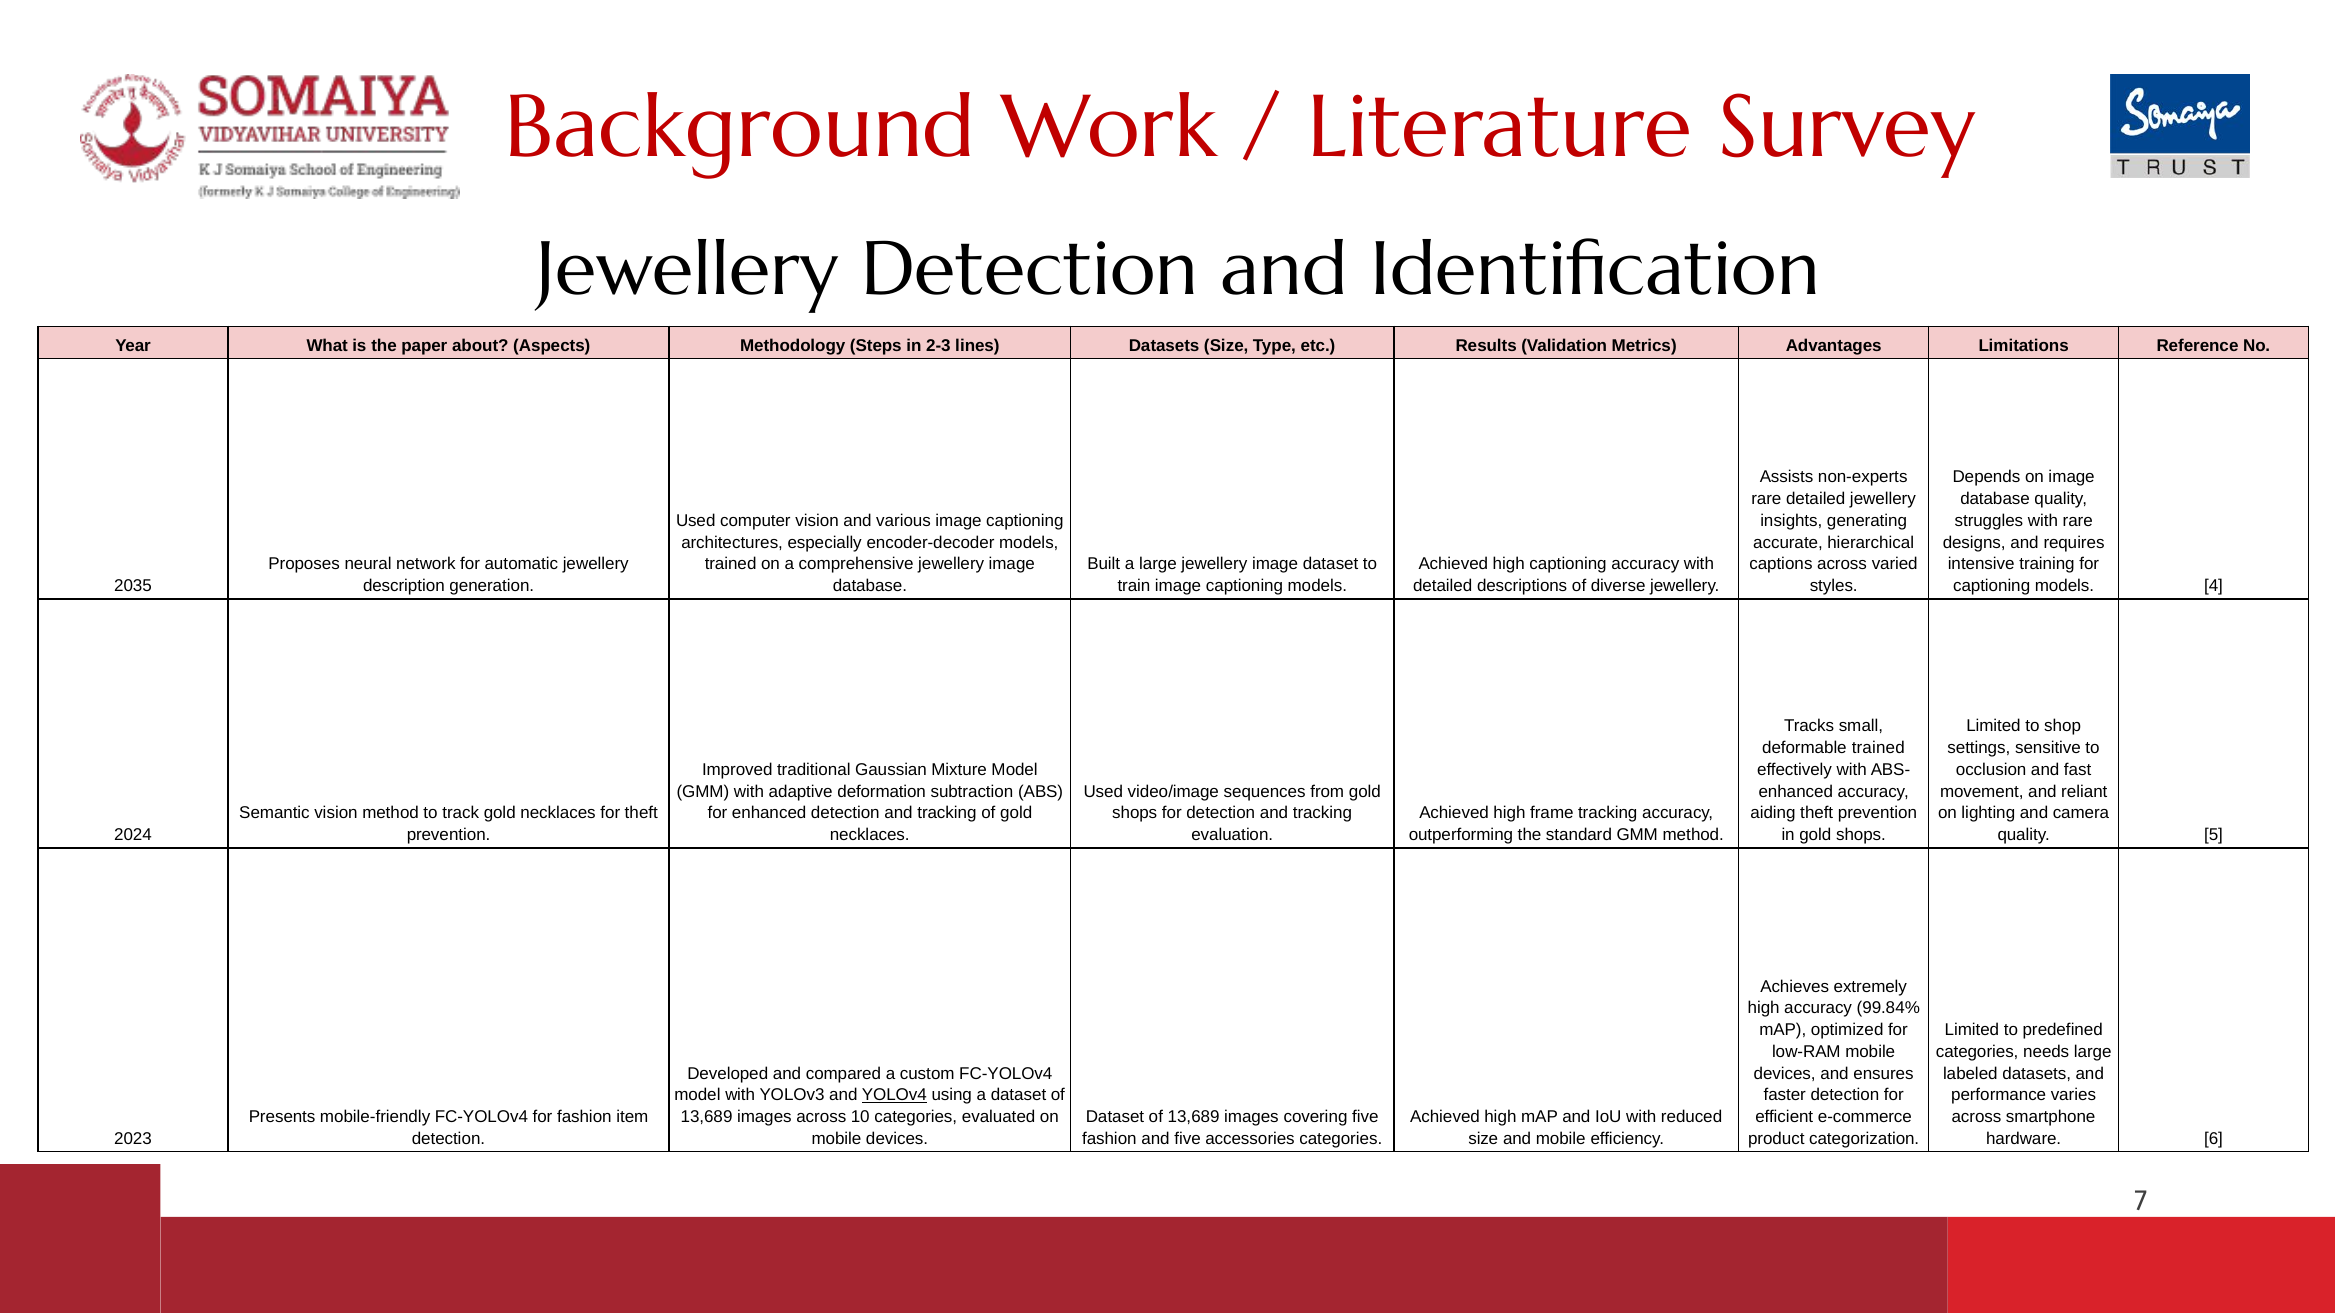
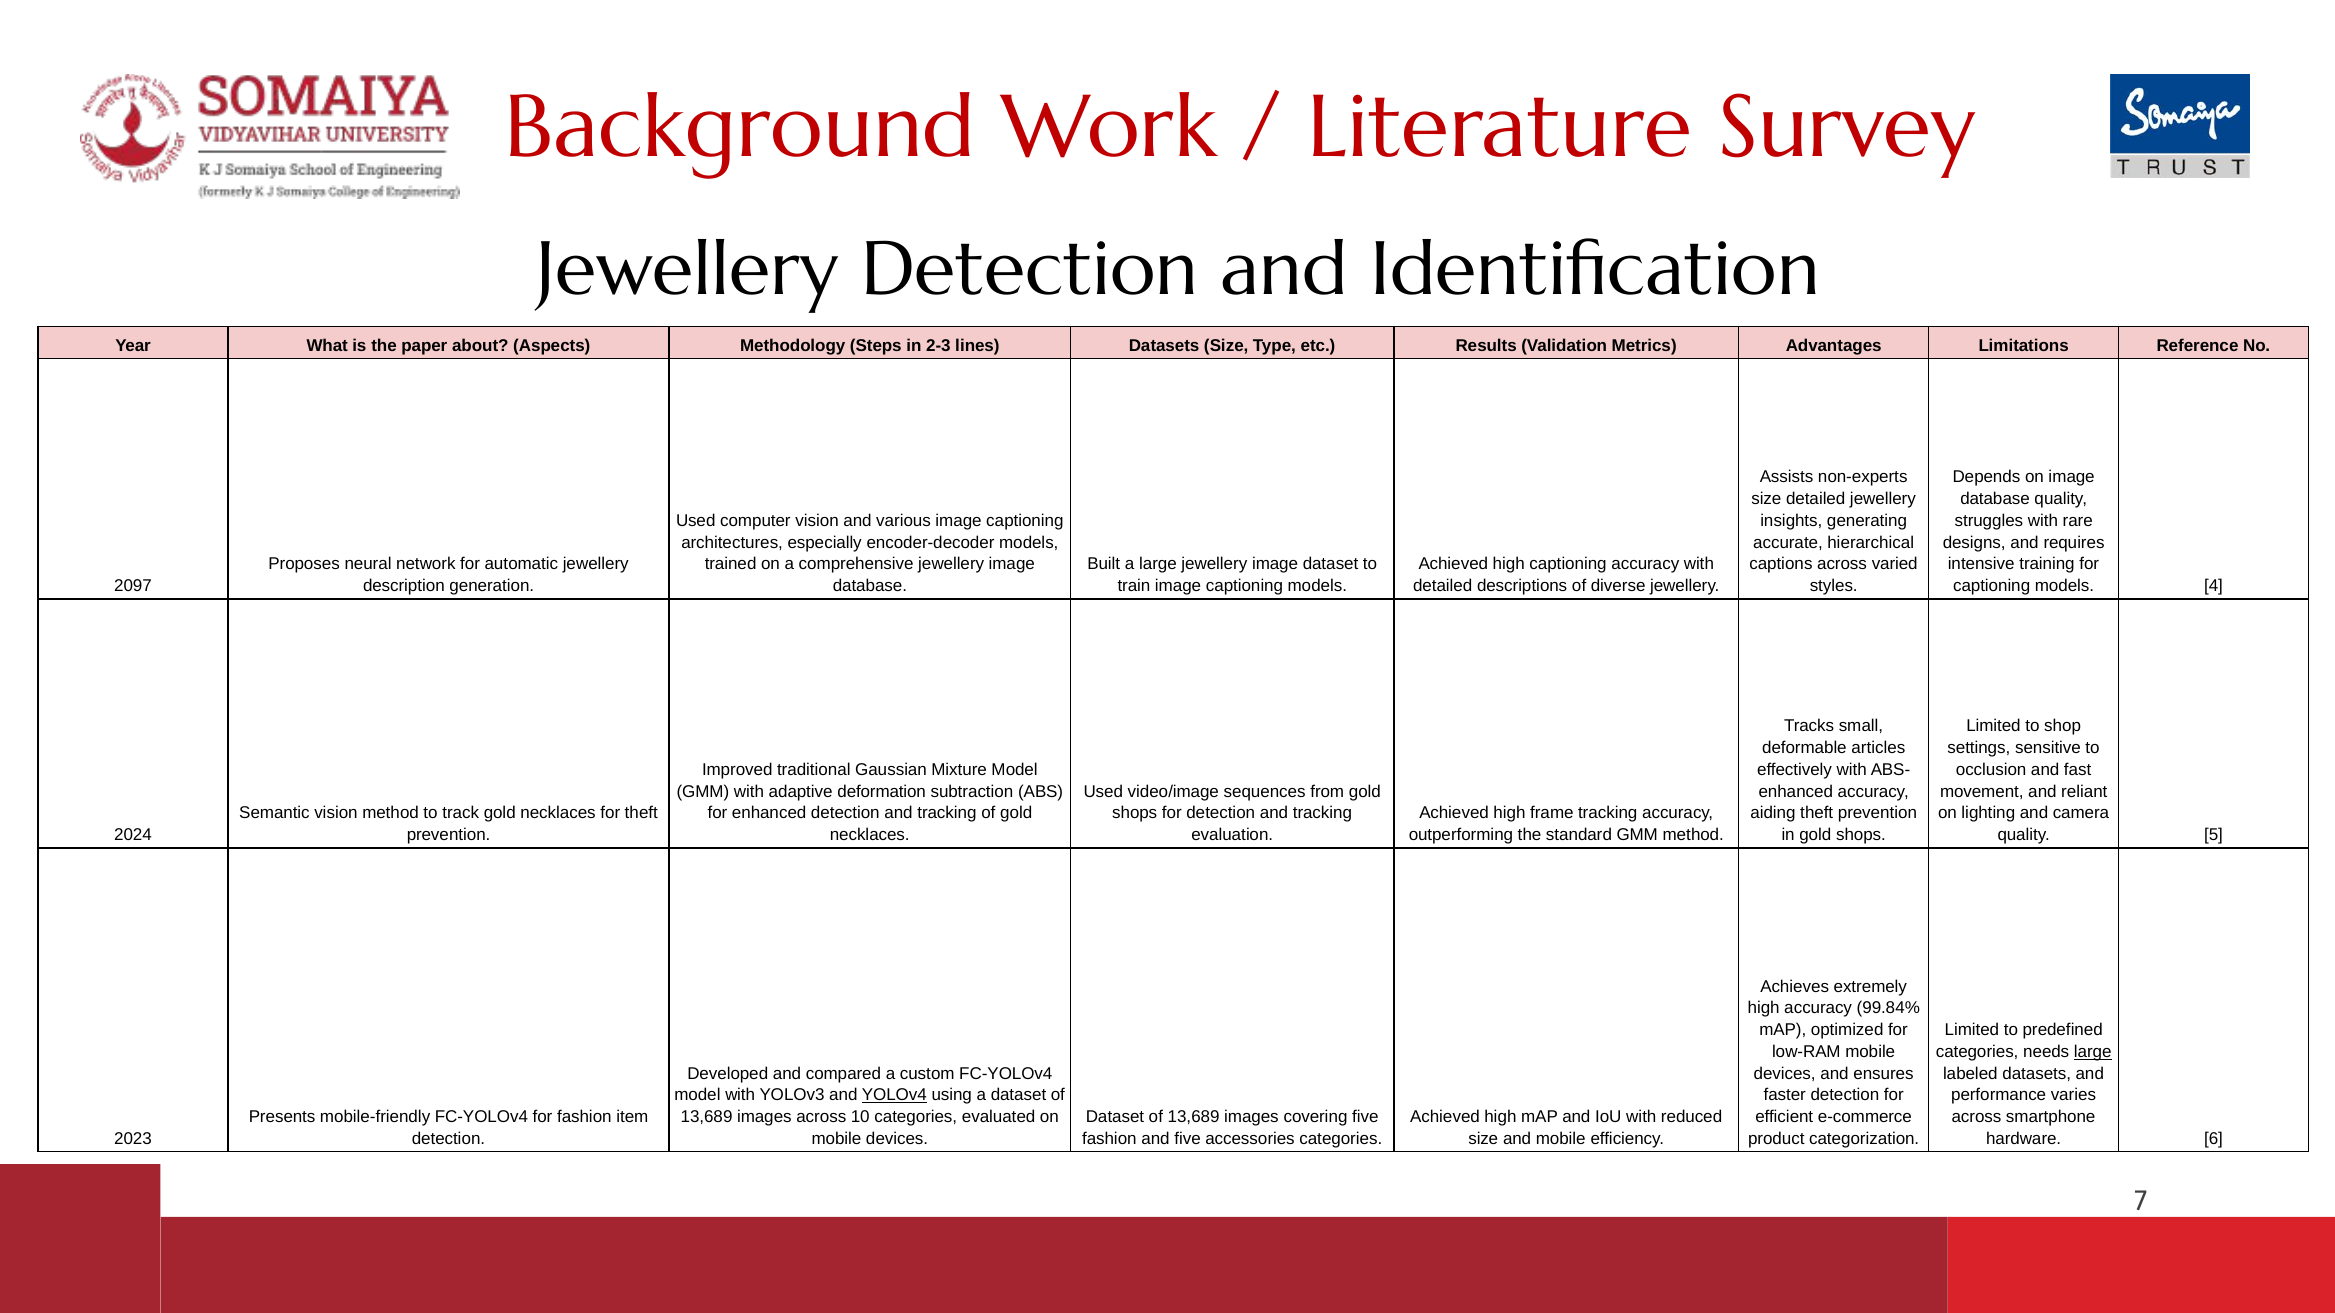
rare: rare -> size (1766, 499)
2035: 2035 -> 2097 (133, 586)
deformable trained: trained -> articles (1878, 748)
large underline: none -> present (2093, 1052)
